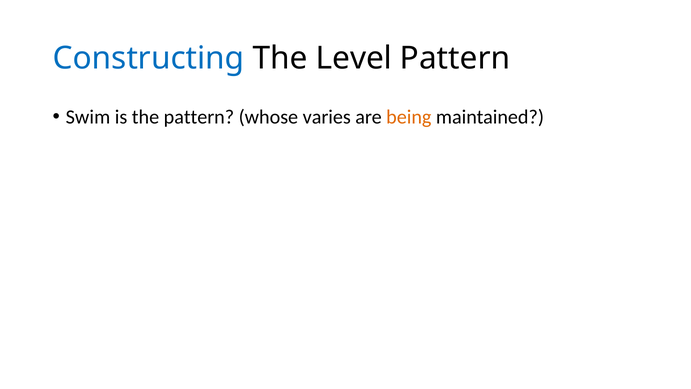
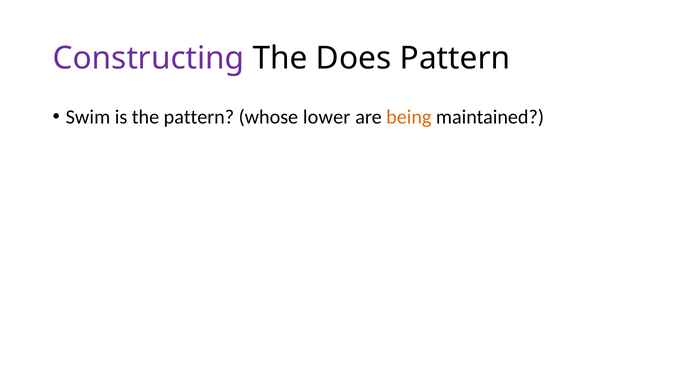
Constructing colour: blue -> purple (149, 58)
Level: Level -> Does (354, 58)
varies: varies -> lower (327, 117)
